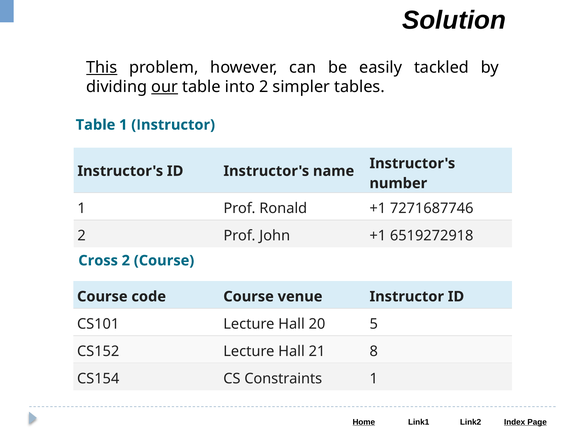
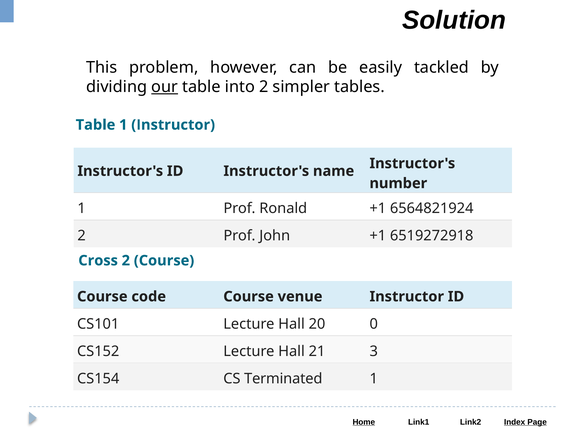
This underline: present -> none (102, 67)
7271687746: 7271687746 -> 6564821924 (432, 208)
5: 5 -> 0 (374, 324)
8: 8 -> 3 (374, 351)
Constraints: Constraints -> Terminated (283, 378)
